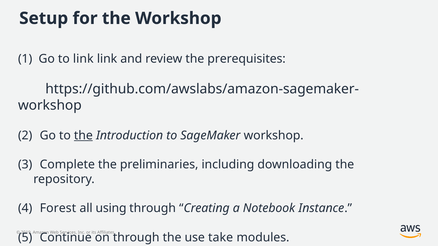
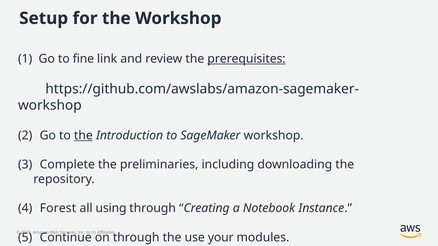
to link: link -> fine (83, 59)
prerequisites underline: none -> present (247, 59)
take: take -> your (221, 238)
